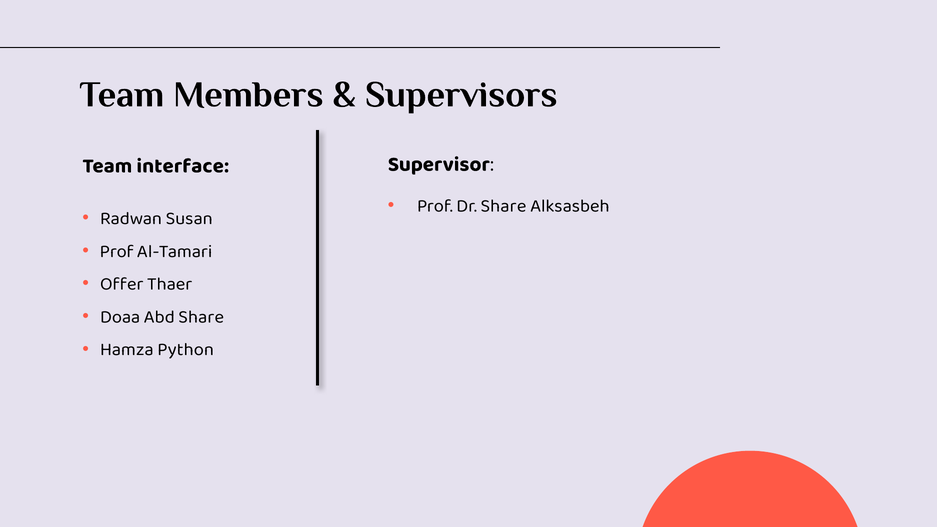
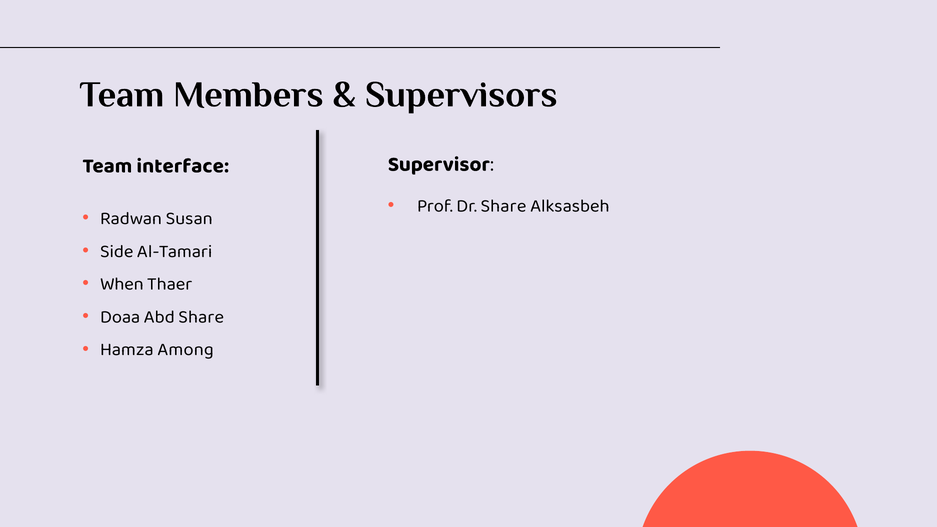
Prof: Prof -> Side (117, 251)
Offer: Offer -> When (122, 284)
Python: Python -> Among (186, 350)
